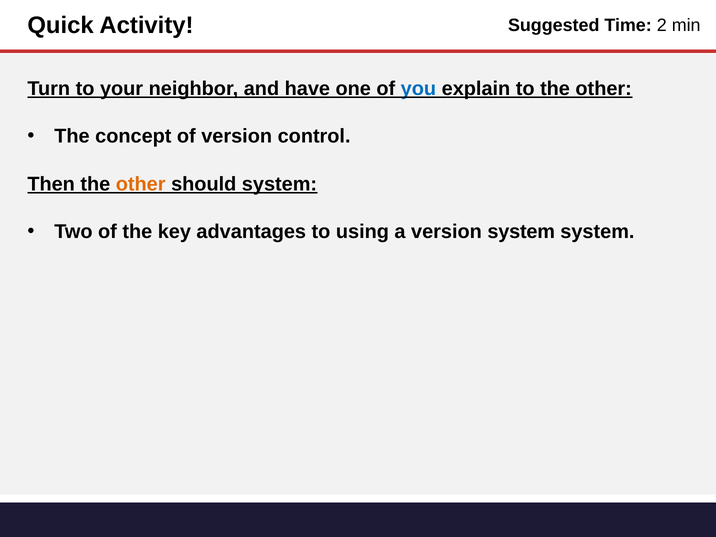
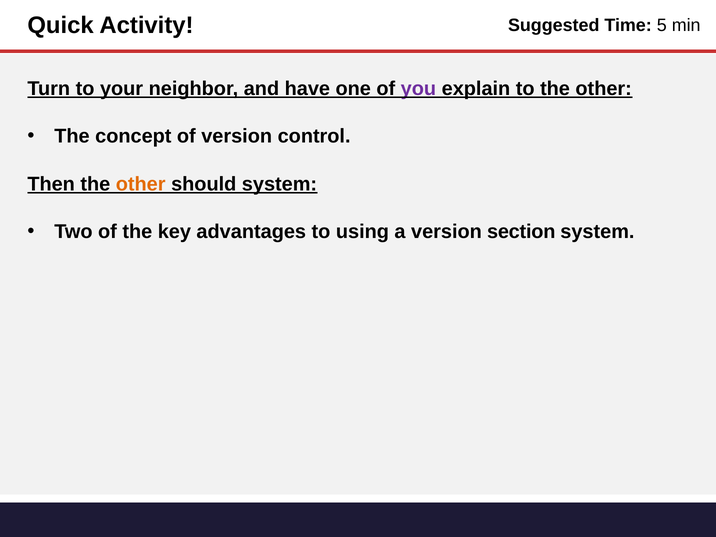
2: 2 -> 5 (662, 25)
you colour: blue -> purple (418, 89)
version system: system -> section (521, 232)
